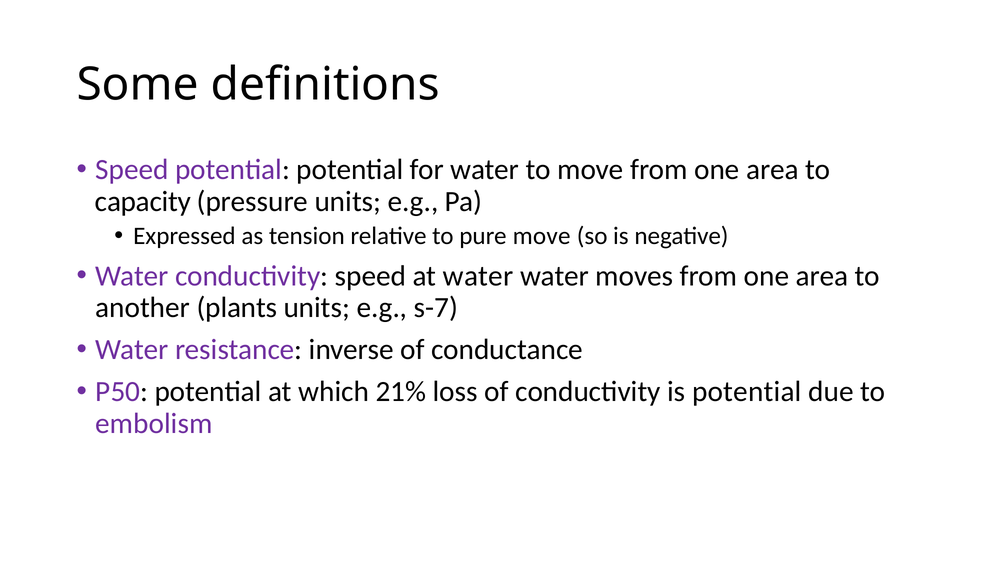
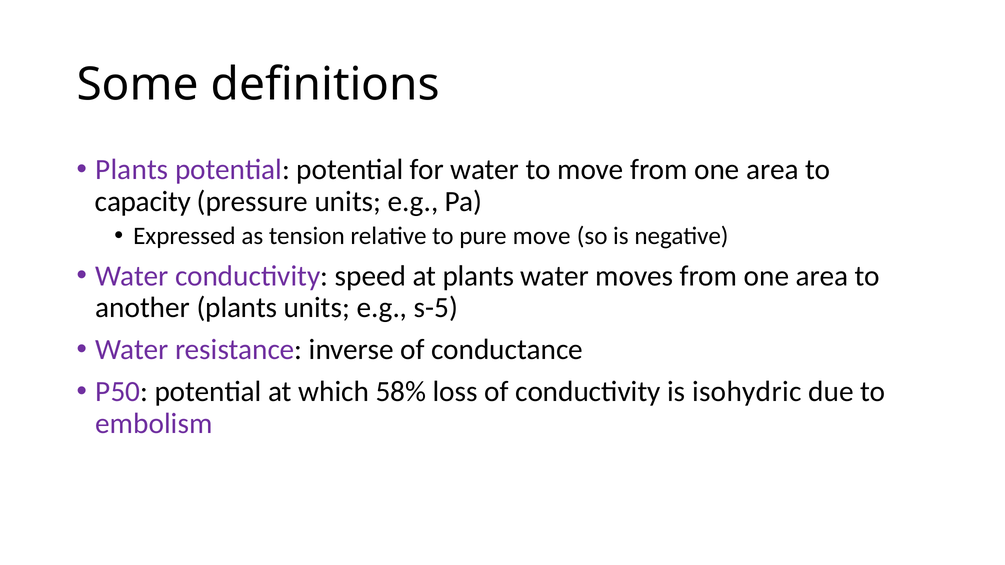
Speed: Speed -> Plants (132, 170)
at water: water -> plants (478, 276)
s-7: s-7 -> s-5 (436, 308)
21%: 21% -> 58% (401, 392)
is potential: potential -> isohydric (747, 392)
